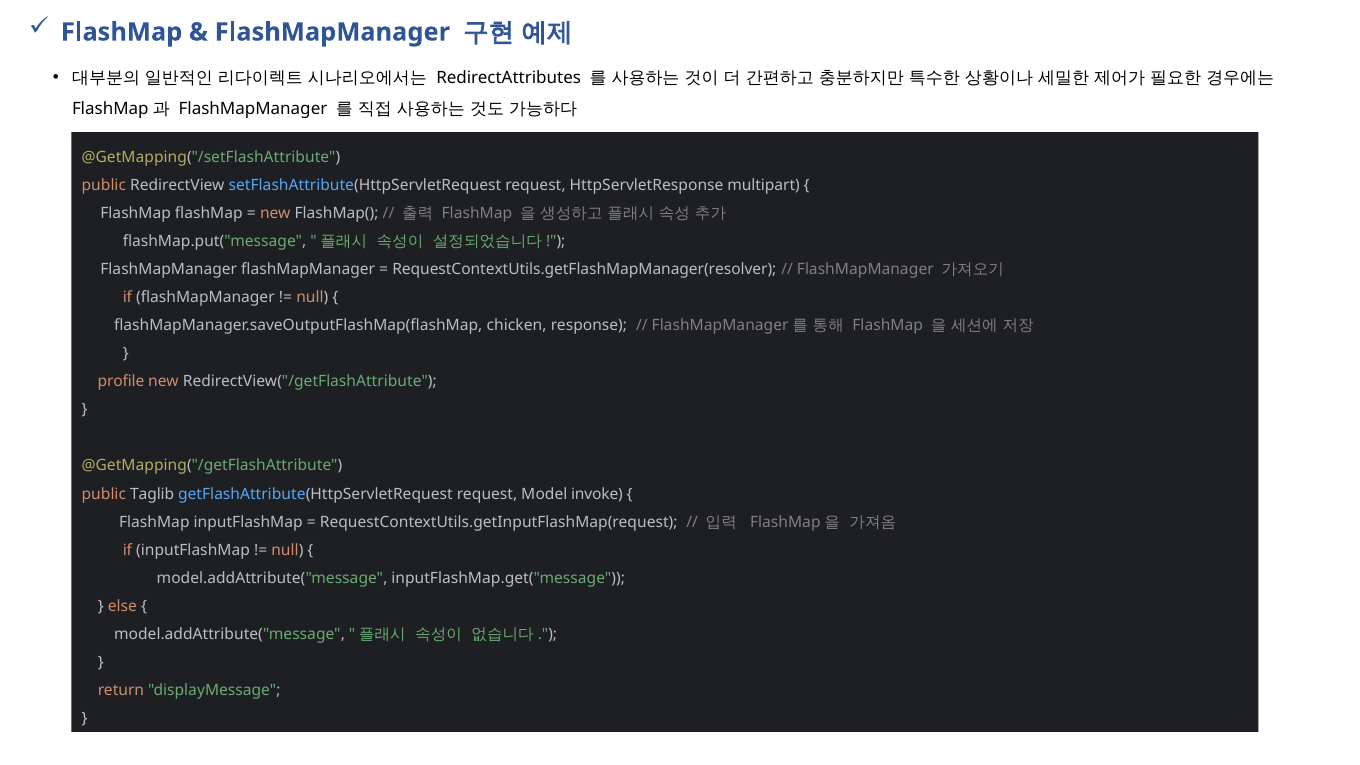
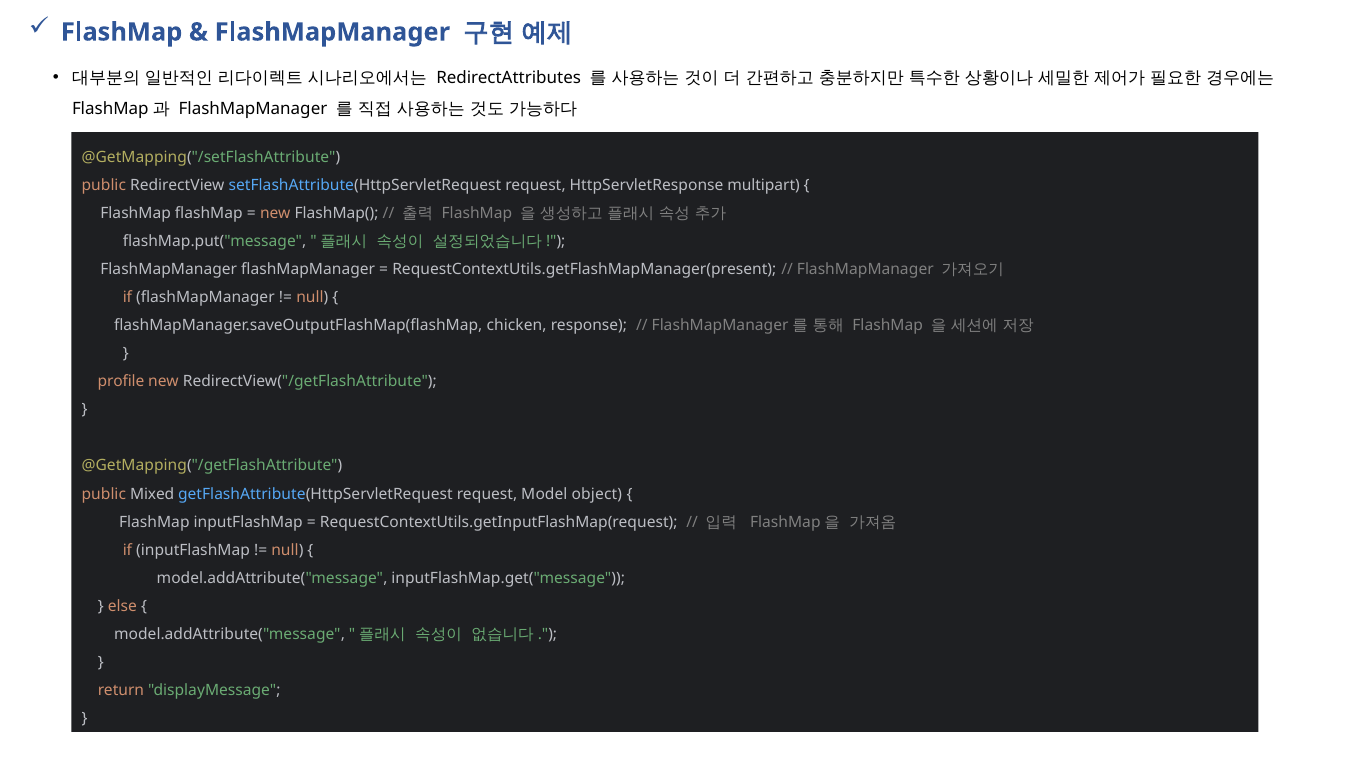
RequestContextUtils.getFlashMapManager(resolver: RequestContextUtils.getFlashMapManager(resolver -> RequestContextUtils.getFlashMapManager(present (584, 269)
Taglib: Taglib -> Mixed (152, 494)
invoke: invoke -> object (597, 494)
